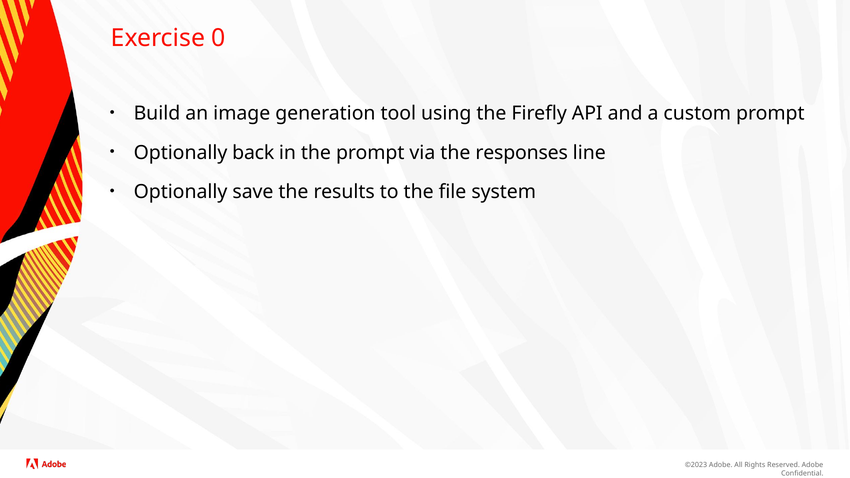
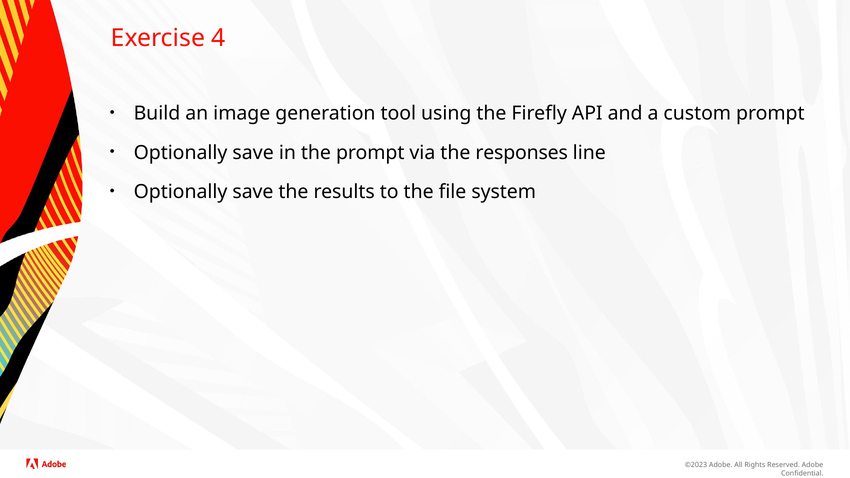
0: 0 -> 4 (219, 38)
back: back -> save (253, 153)
